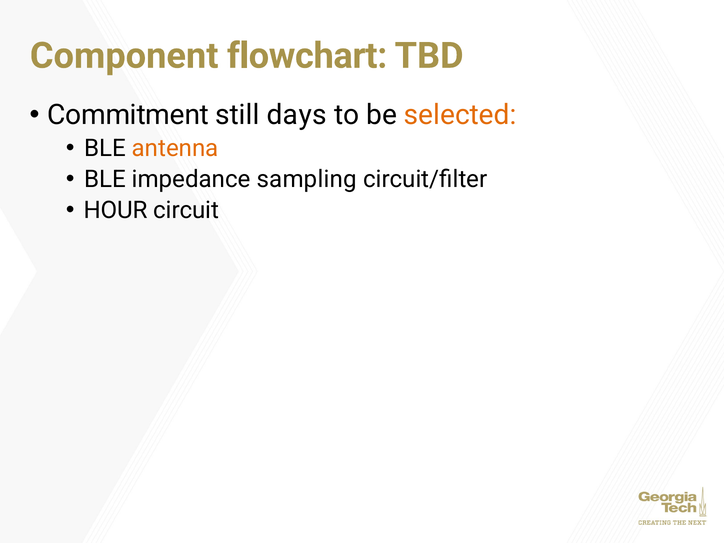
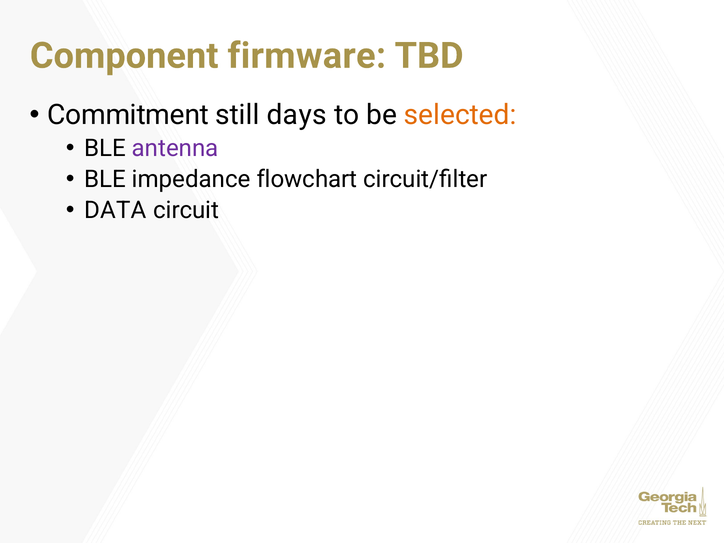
flowchart: flowchart -> firmware (307, 56)
antenna colour: orange -> purple (175, 148)
sampling: sampling -> flowchart (307, 179)
HOUR: HOUR -> DATA (115, 210)
